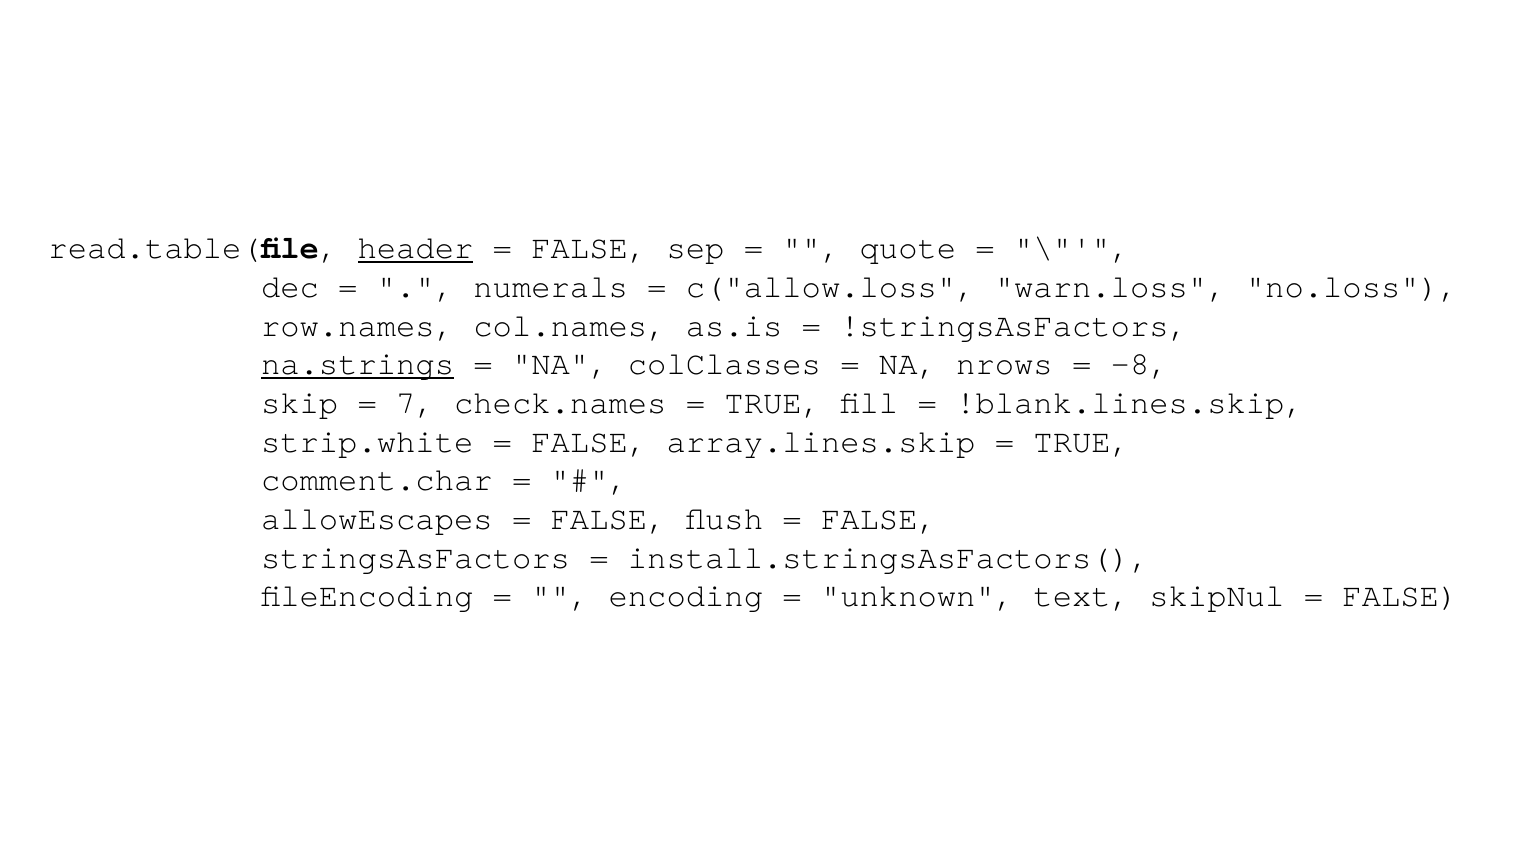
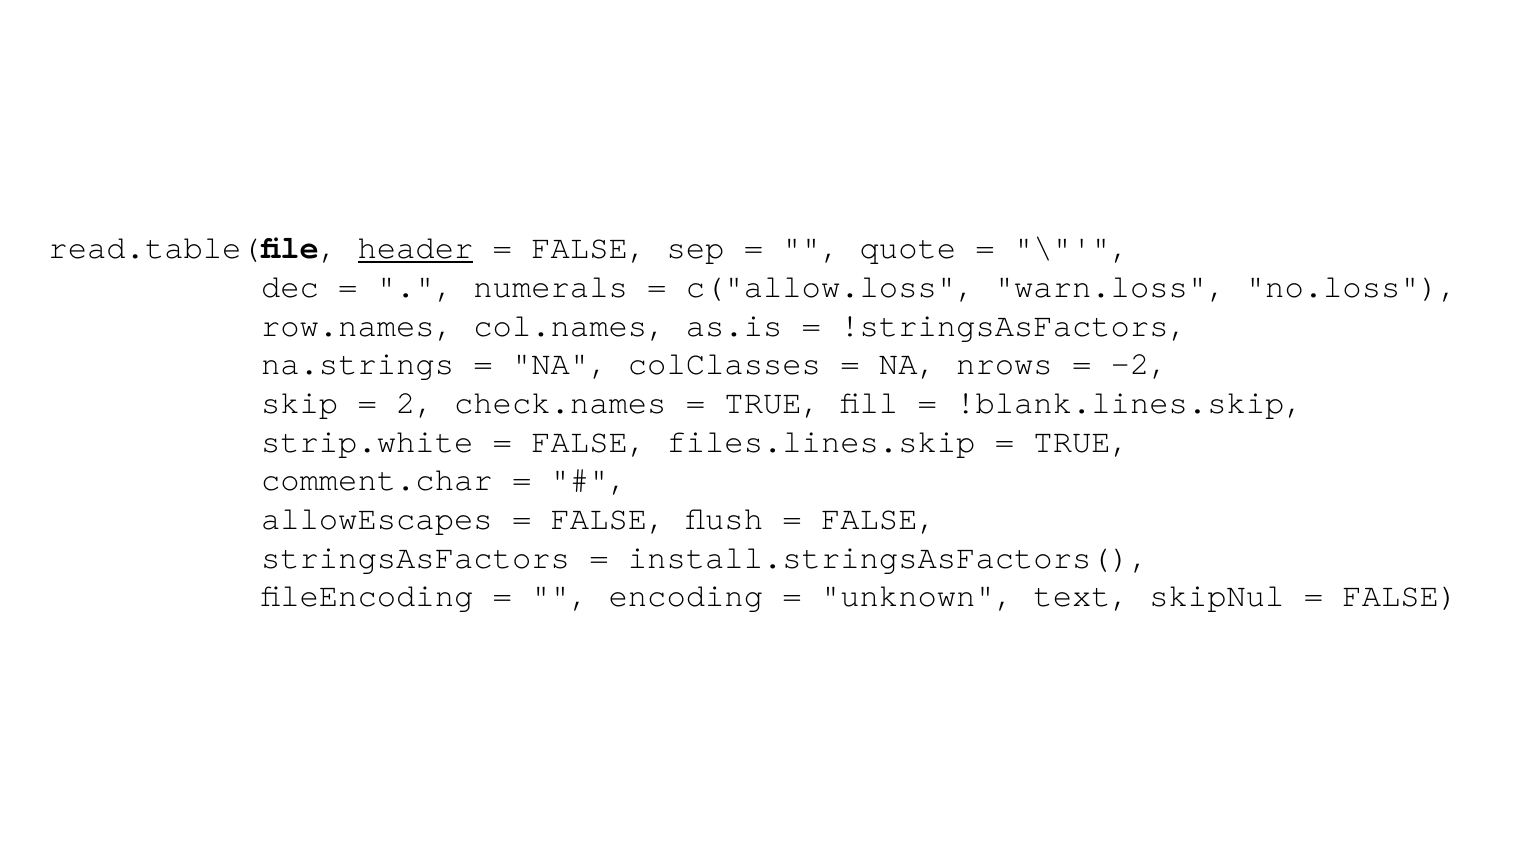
na.strings underline: present -> none (358, 364)
-8: -8 -> -2 (1140, 364)
7: 7 -> 2 (415, 403)
array.lines.skip: array.lines.skip -> files.lines.skip (821, 441)
